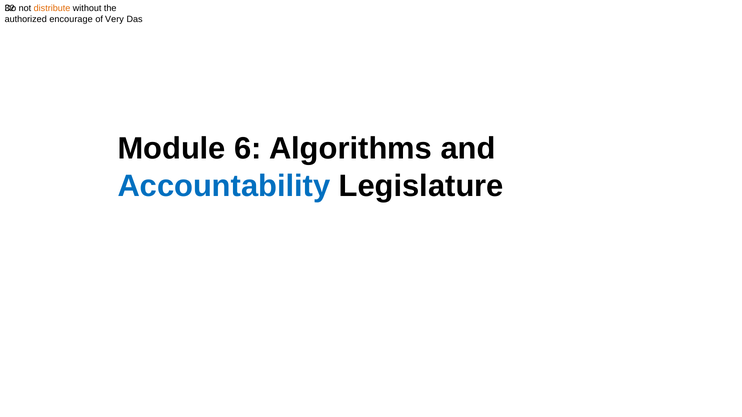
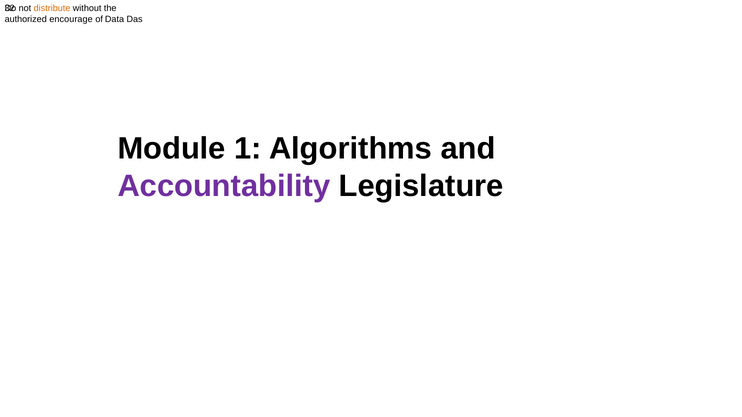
Very: Very -> Data (114, 19)
6: 6 -> 1 (248, 149)
Accountability colour: blue -> purple (224, 186)
